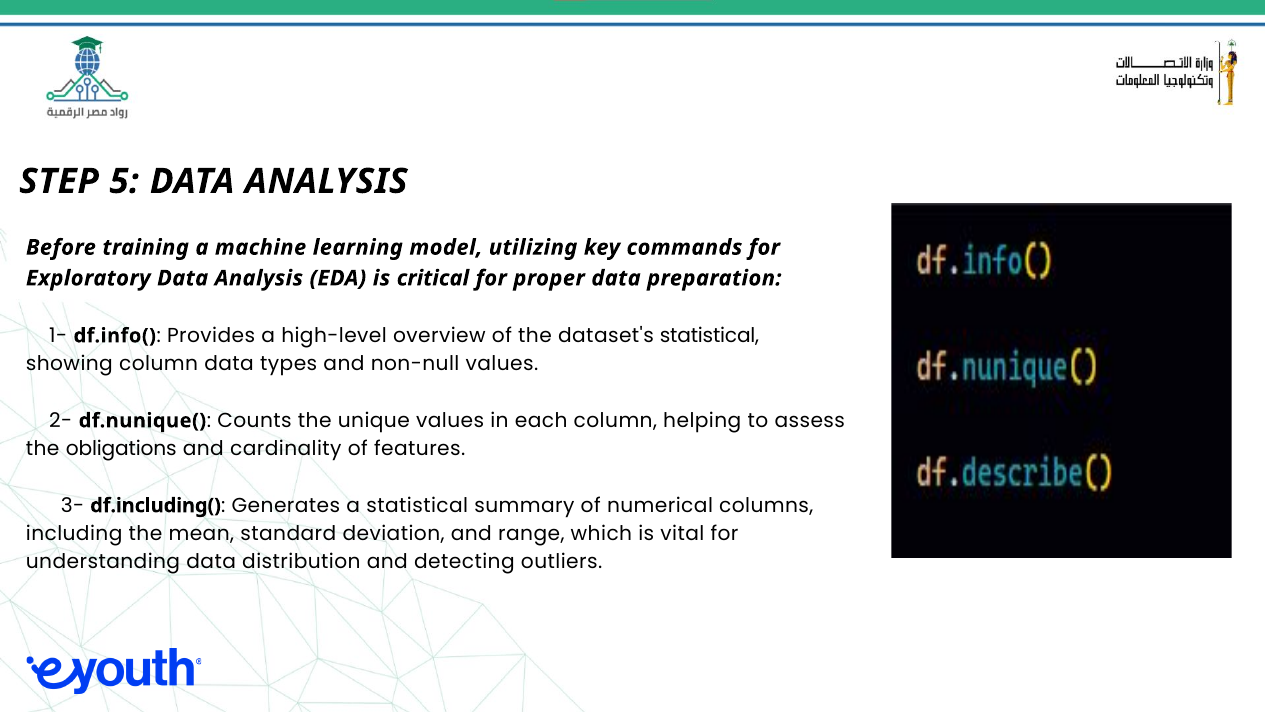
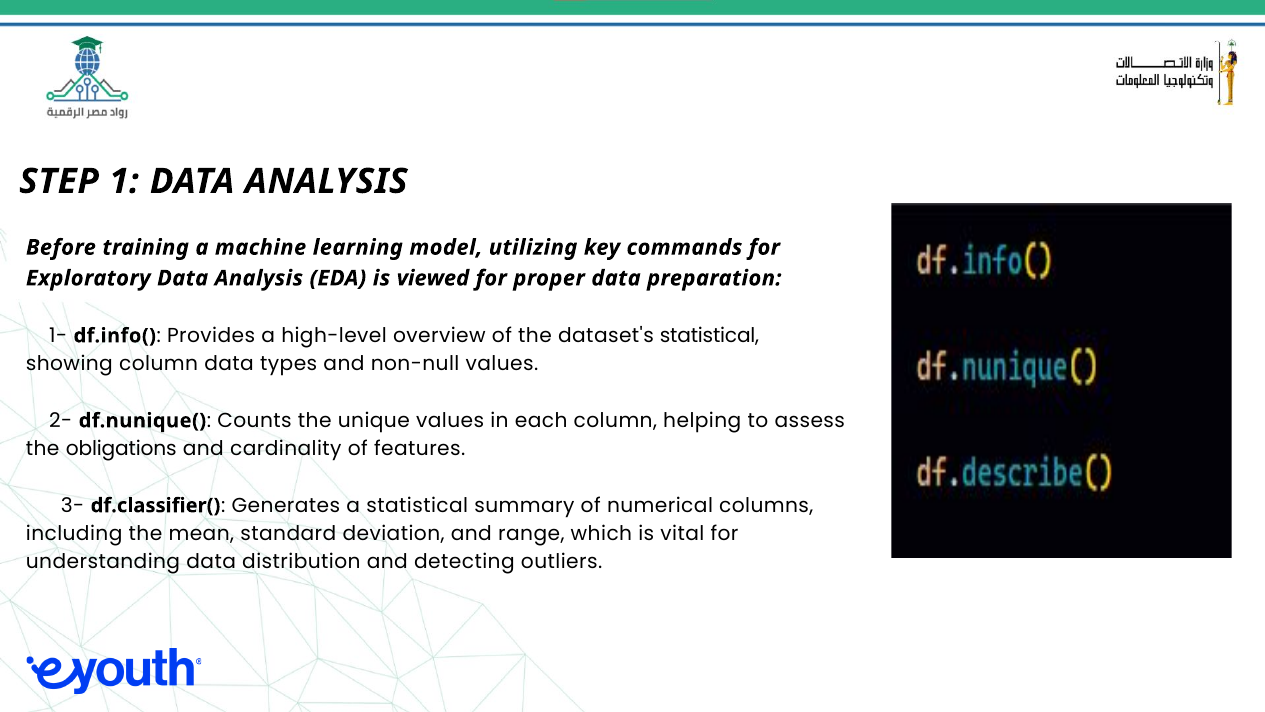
5: 5 -> 1 (124, 181)
critical: critical -> viewed (433, 278)
df.including(: df.including( -> df.classifier( (155, 505)
